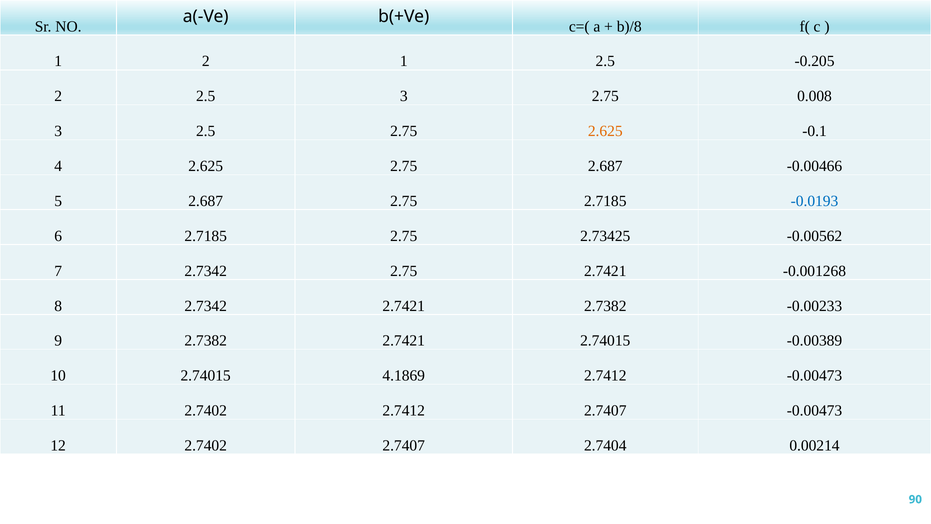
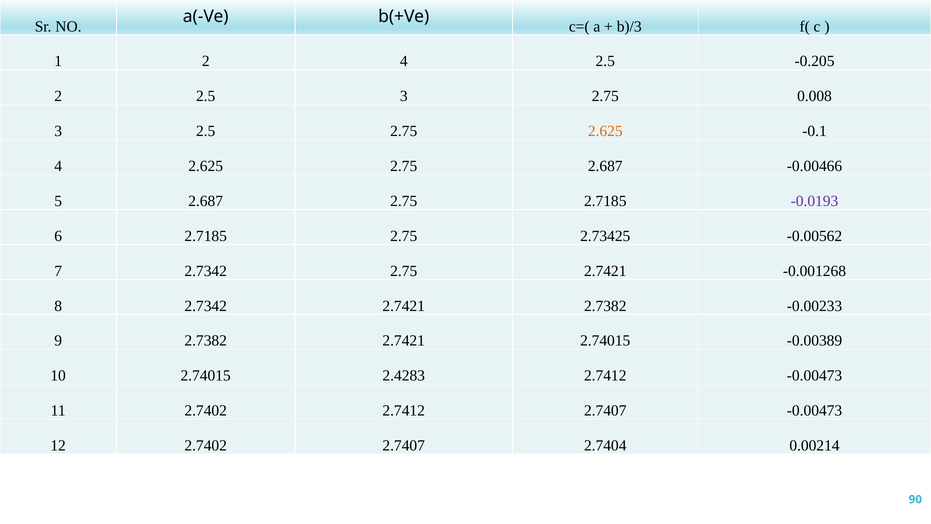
b)/8: b)/8 -> b)/3 (629, 26)
2 1: 1 -> 4 (404, 61)
-0.0193 colour: blue -> purple (815, 201)
4.1869: 4.1869 -> 2.4283 (404, 376)
